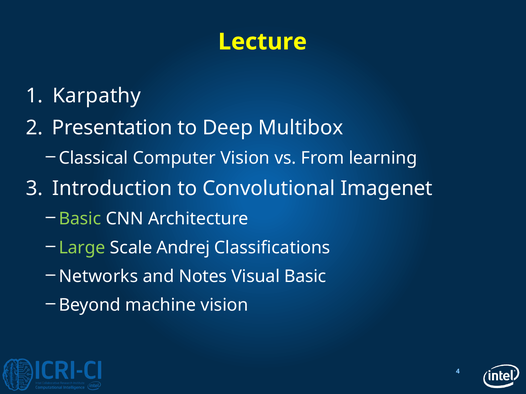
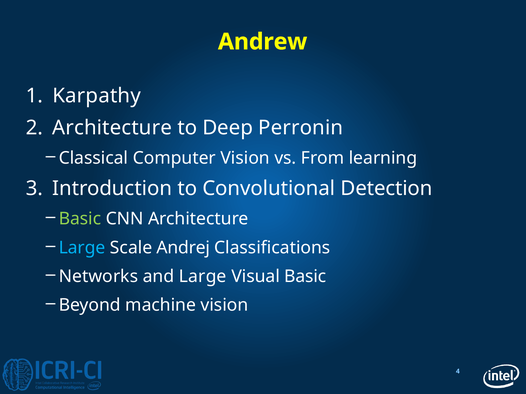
Lecture: Lecture -> Andrew (263, 42)
Presentation: Presentation -> Architecture (112, 128)
Multibox: Multibox -> Perronin (301, 128)
Imagenet: Imagenet -> Detection (387, 189)
Large colour: light green -> light blue (82, 248)
and Notes: Notes -> Large (203, 277)
